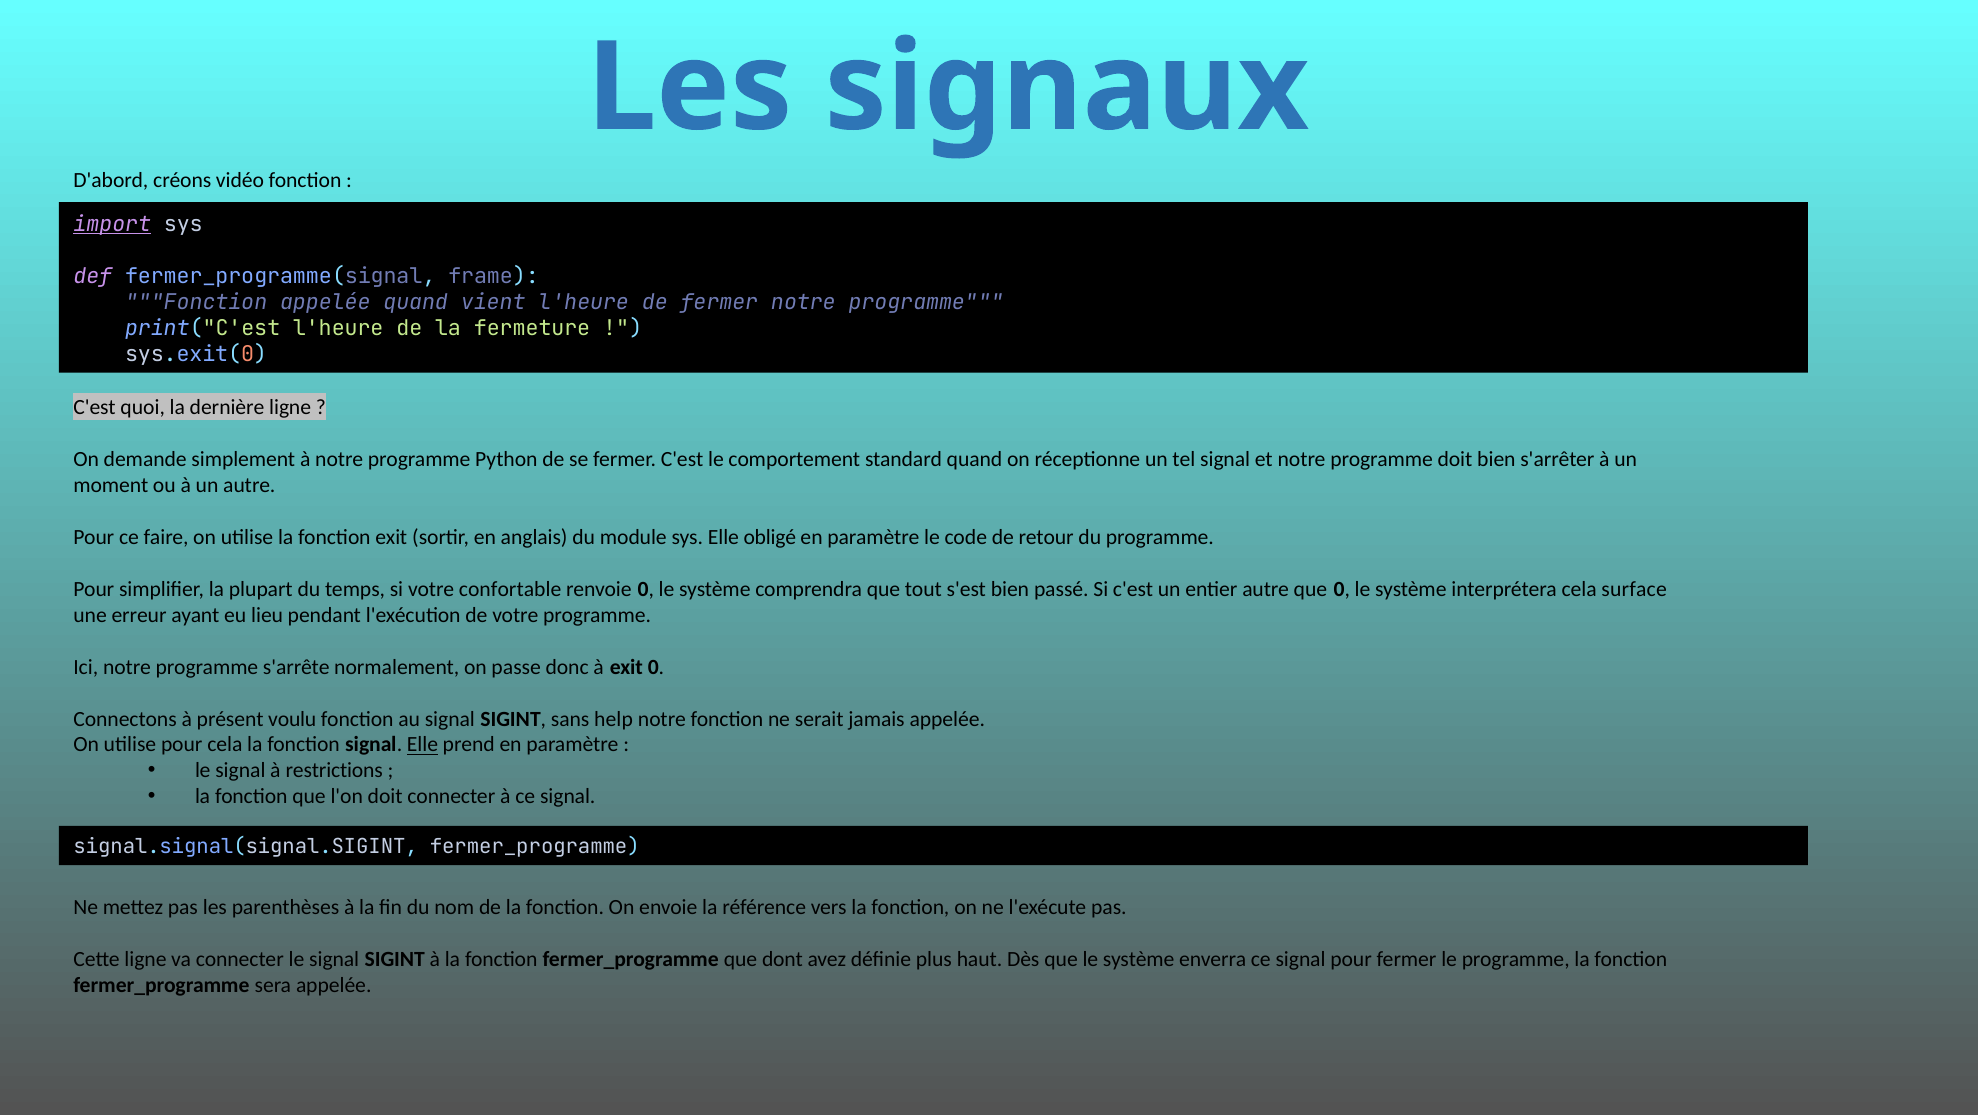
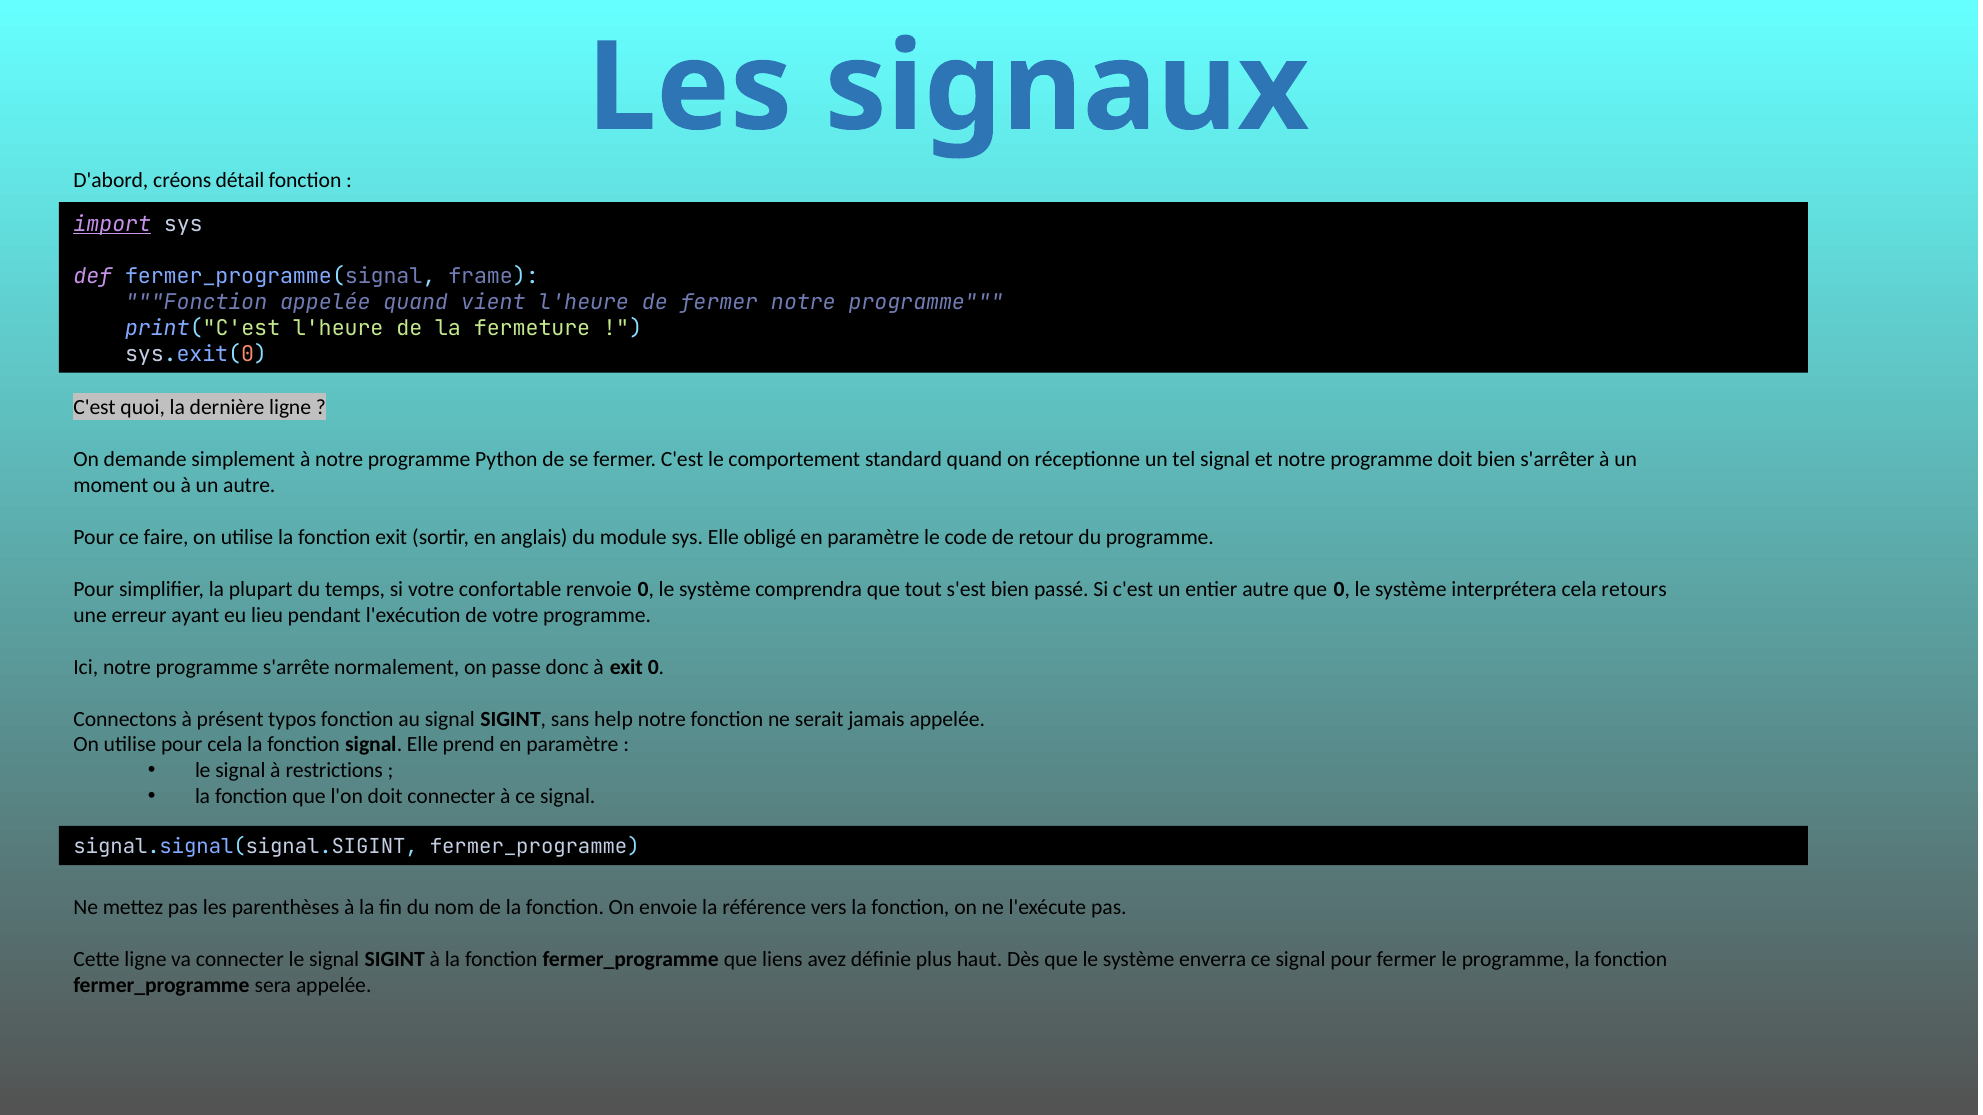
vidéo: vidéo -> détail (240, 180)
surface: surface -> retours (1634, 589)
voulu: voulu -> typos (292, 719)
Elle underline: present -> none (423, 745)
dont: dont -> liens (782, 960)
